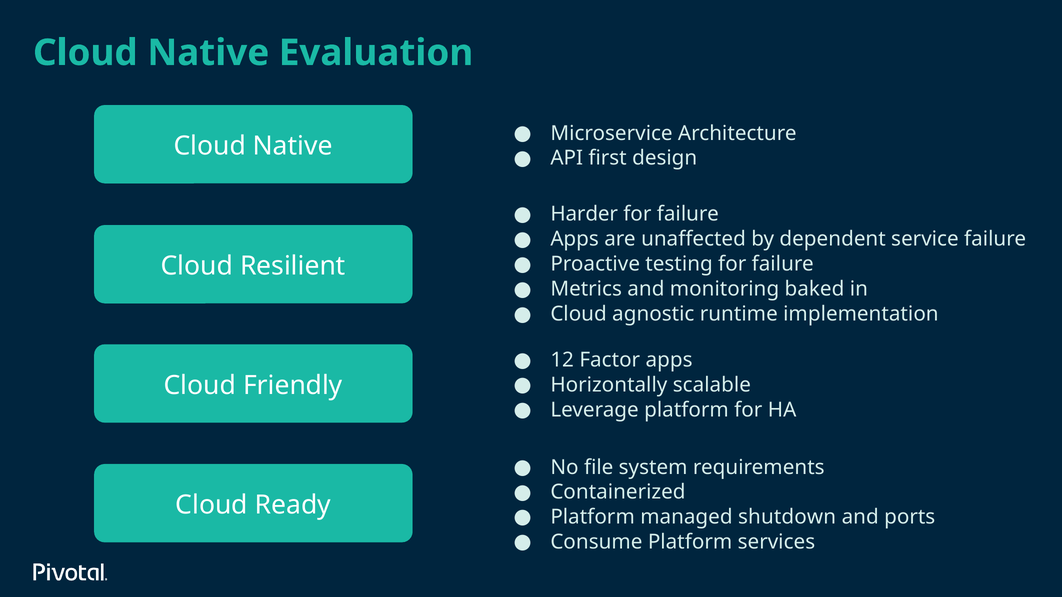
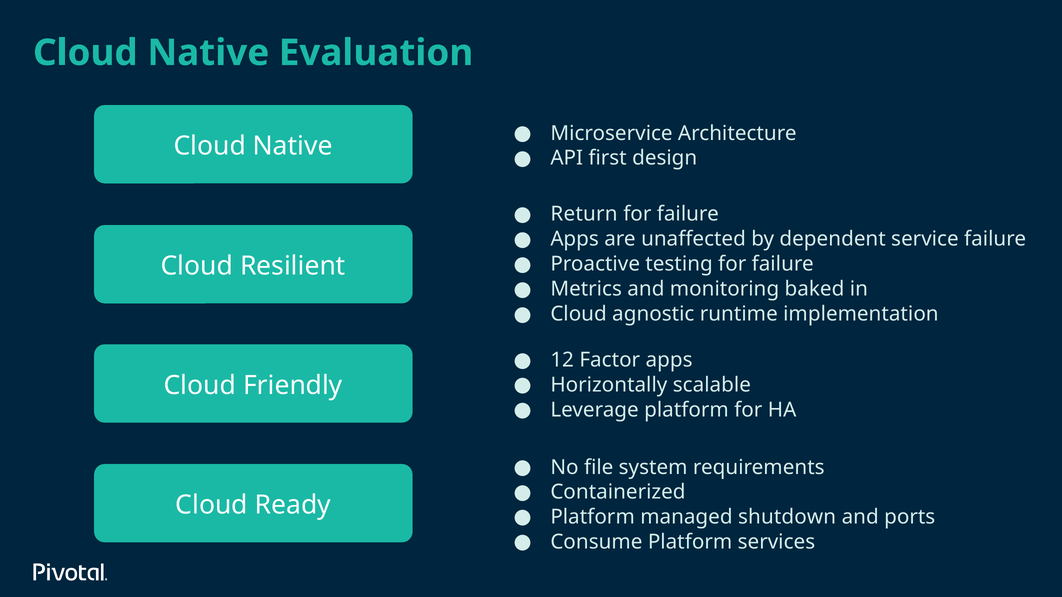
Harder: Harder -> Return (584, 214)
